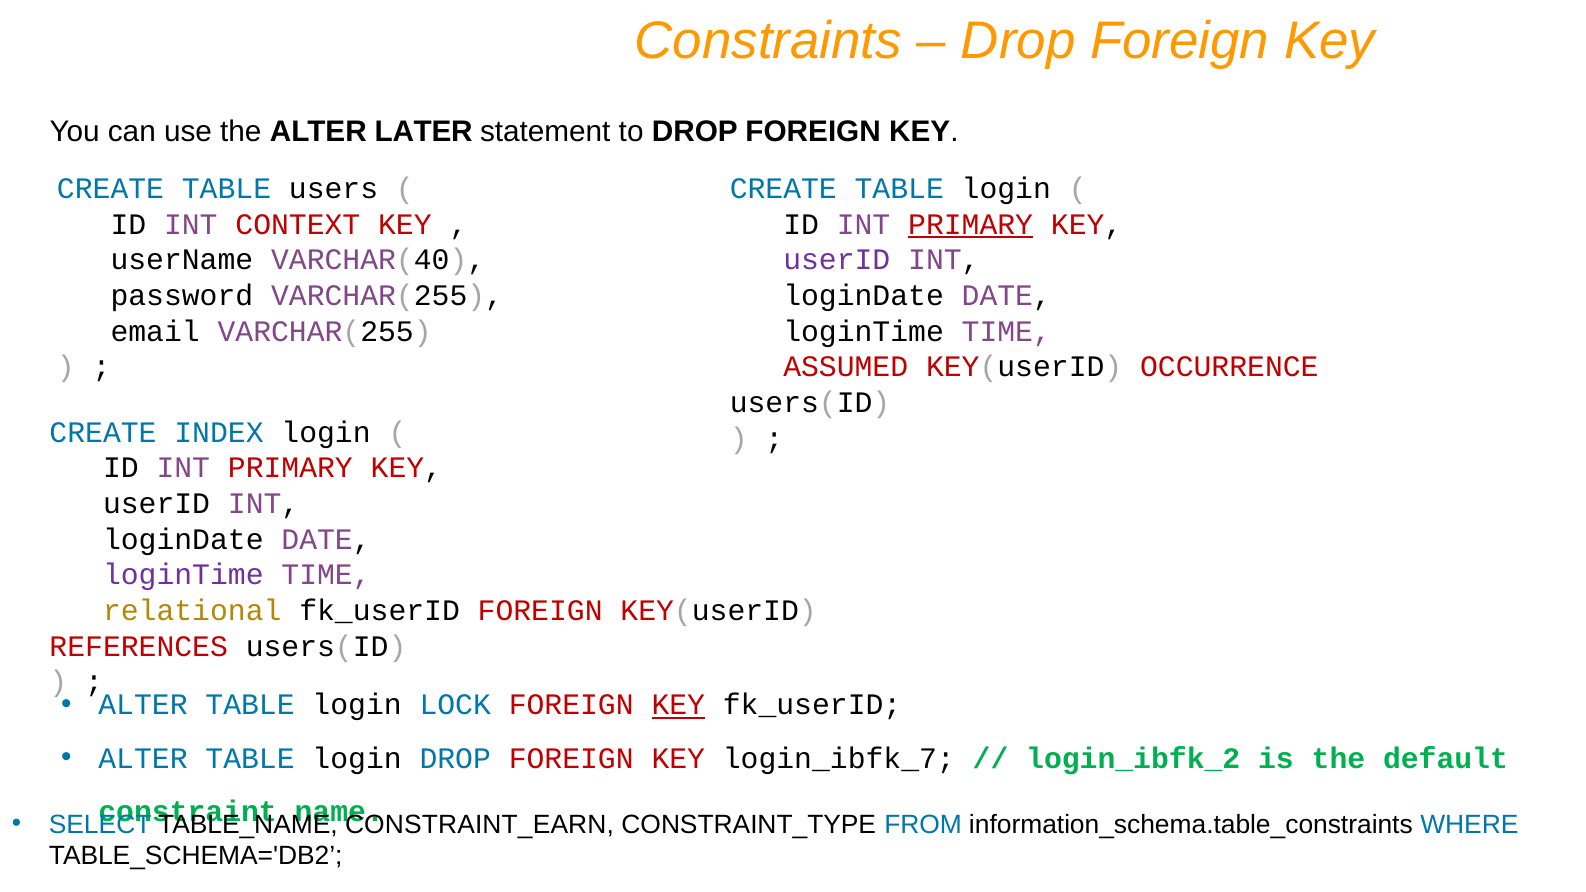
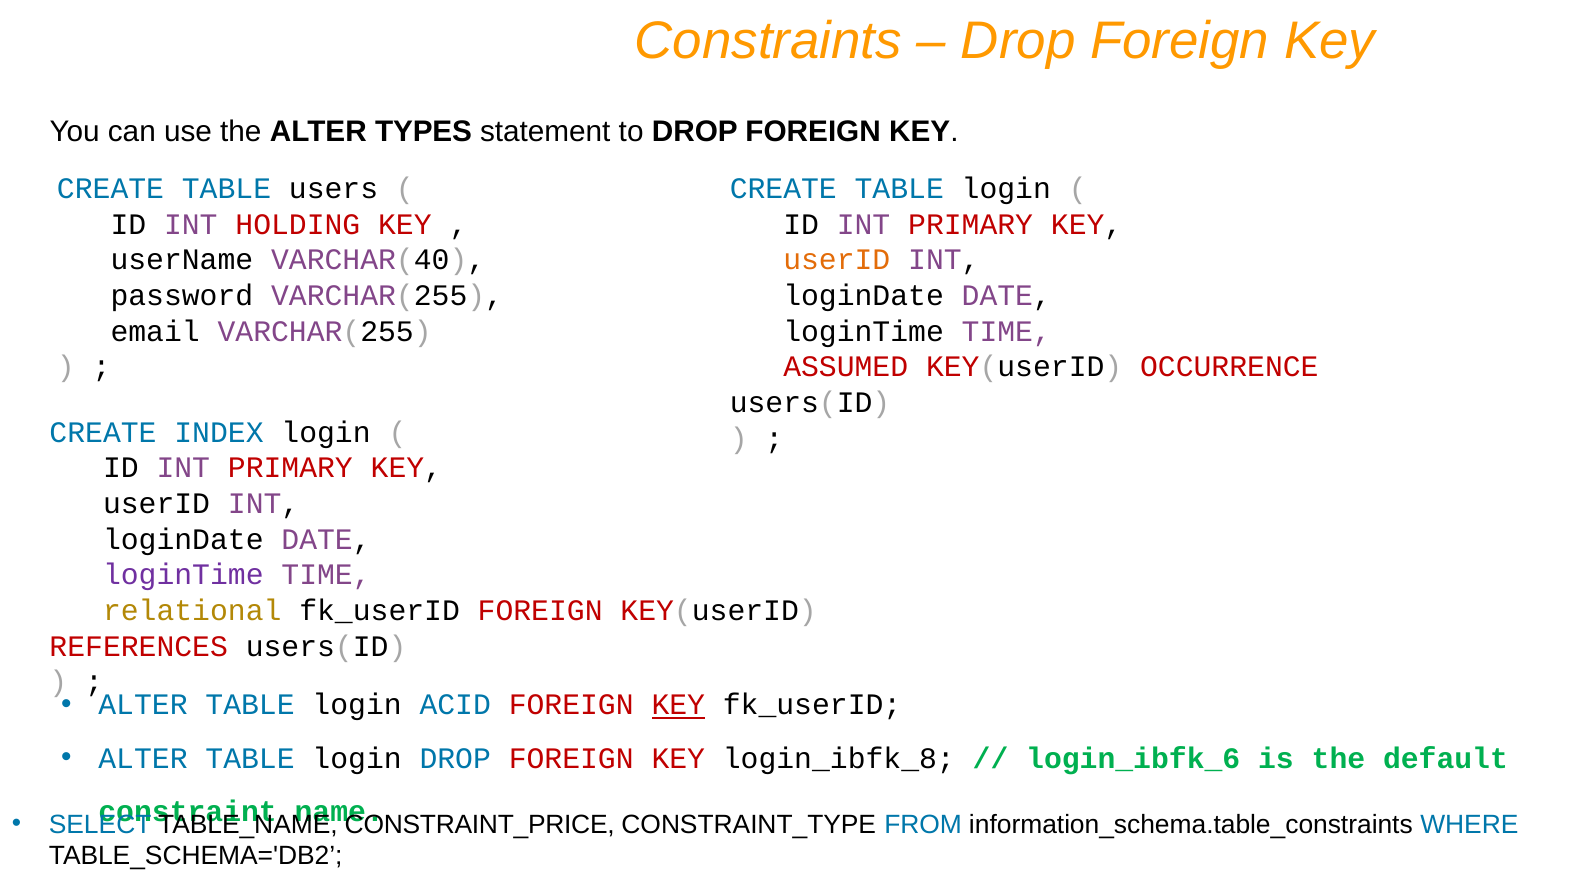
LATER: LATER -> TYPES (423, 132)
CONTEXT: CONTEXT -> HOLDING (298, 224)
PRIMARY underline: present -> none (971, 224)
userID colour: purple -> orange (837, 260)
LOCK: LOCK -> ACID (455, 705)
login_ibfk_7: login_ibfk_7 -> login_ibfk_8 (839, 759)
login_ibfk_2: login_ibfk_2 -> login_ibfk_6 (1133, 759)
CONSTRAINT_EARN: CONSTRAINT_EARN -> CONSTRAINT_PRICE (480, 824)
